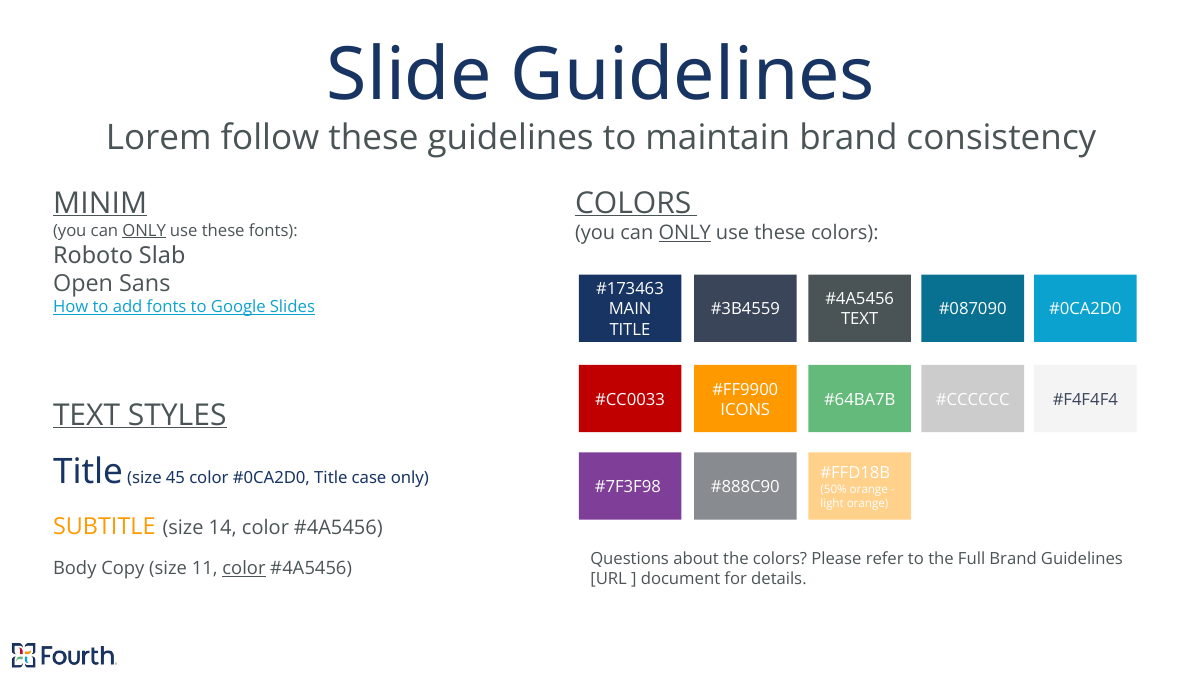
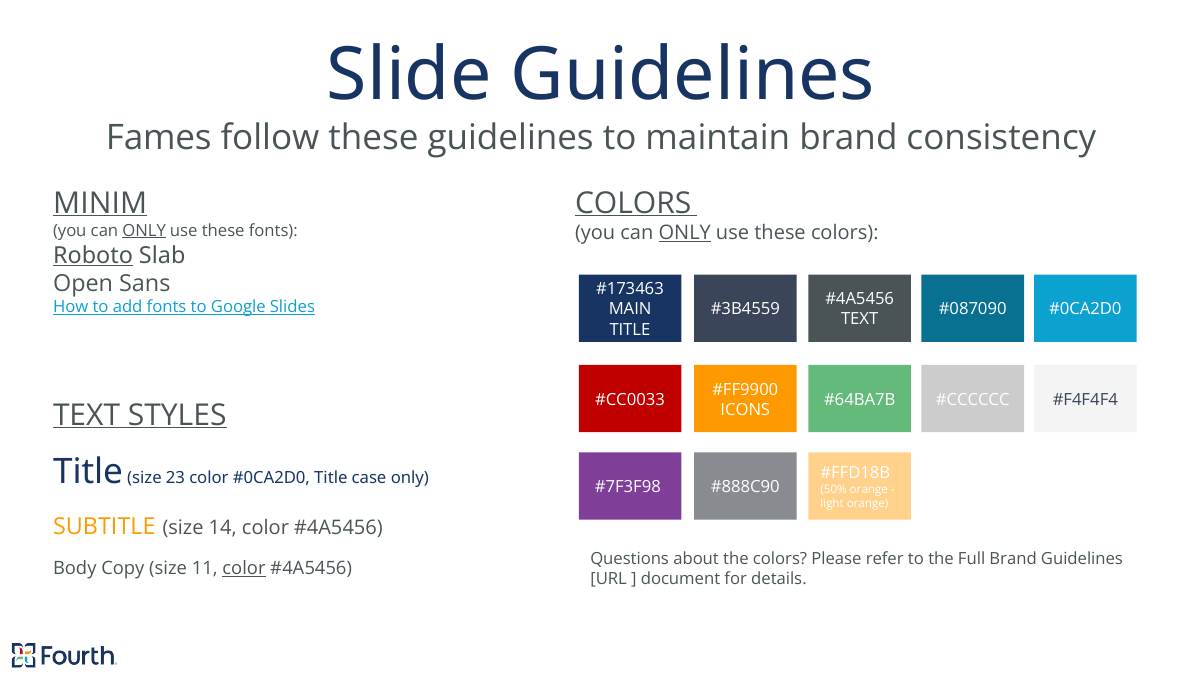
Lorem: Lorem -> Fames (159, 138)
Roboto underline: none -> present (93, 256)
45: 45 -> 23 (175, 478)
